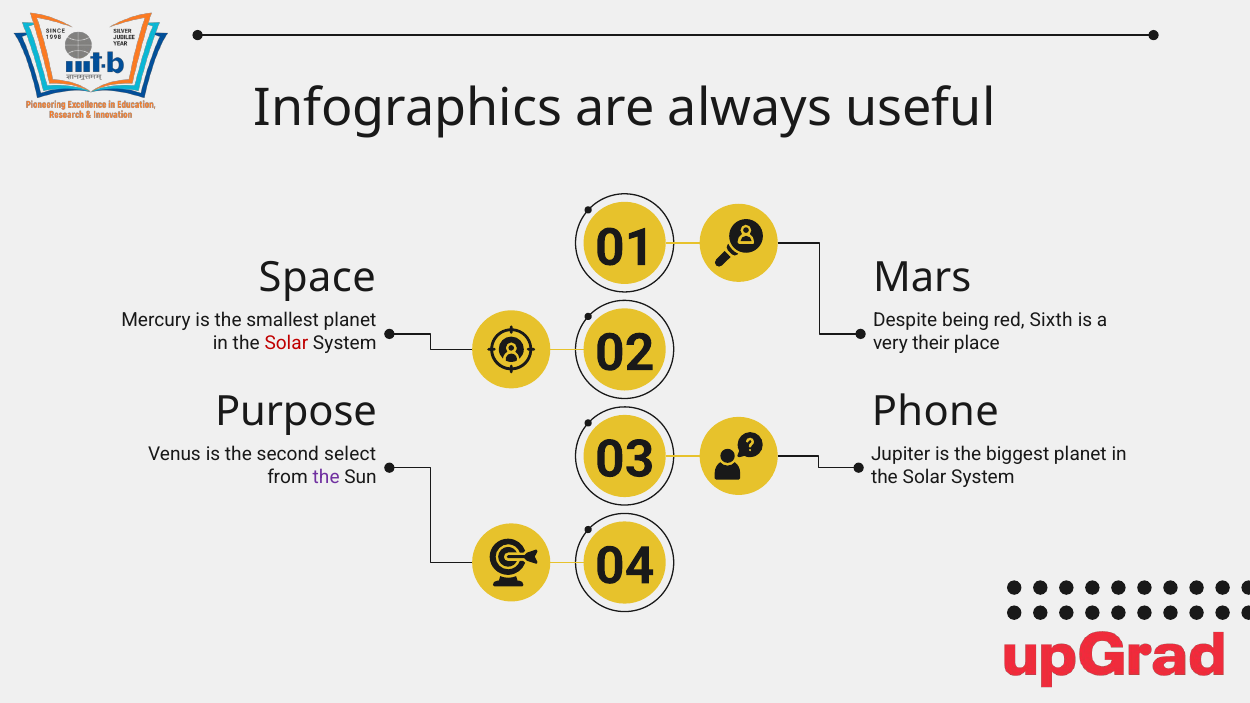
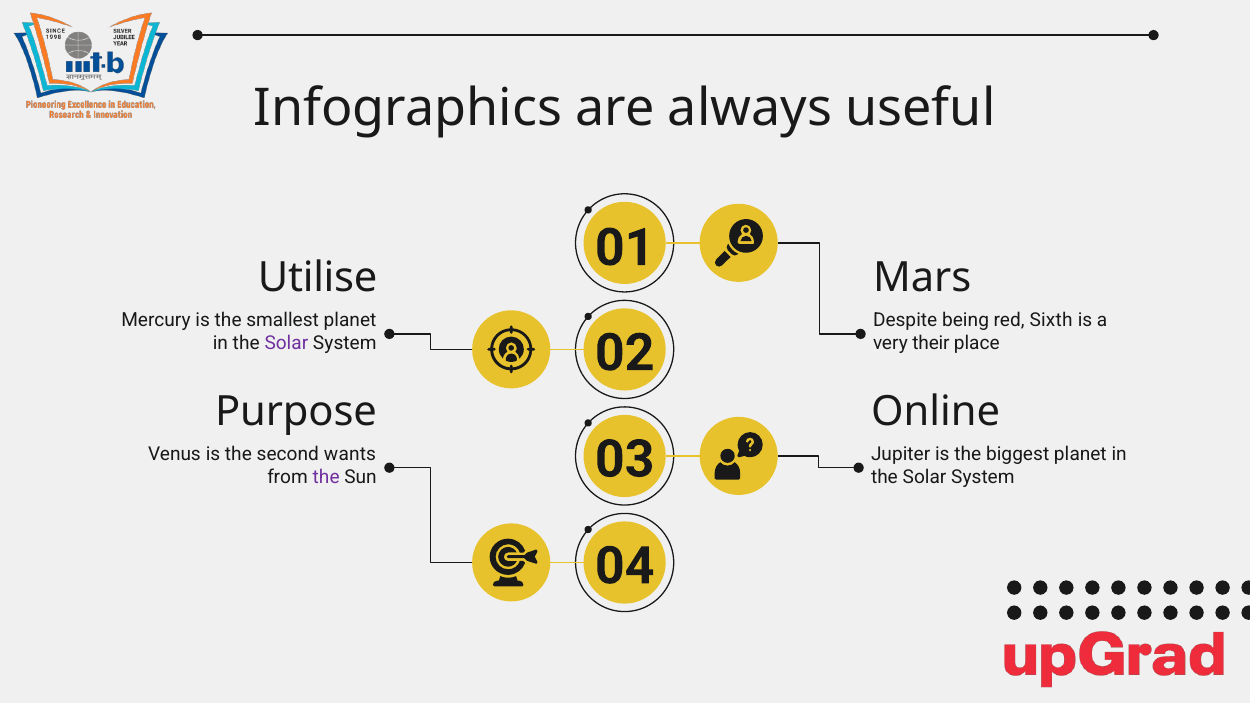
Space: Space -> Utilise (318, 278)
Solar colour: red -> purple (286, 343)
Phone: Phone -> Online (936, 412)
select: select -> wants (350, 454)
